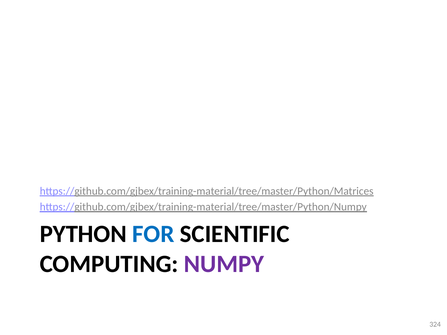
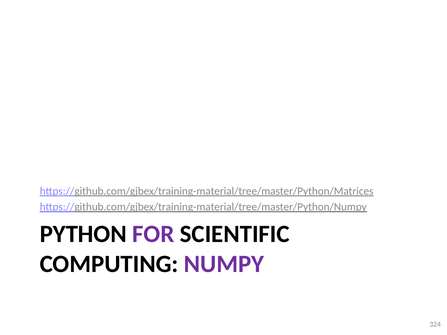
FOR colour: blue -> purple (153, 234)
